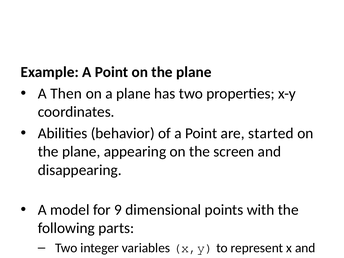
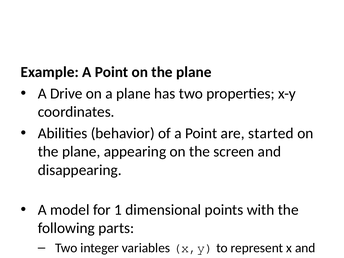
Then: Then -> Drive (66, 94)
9: 9 -> 1 (118, 210)
